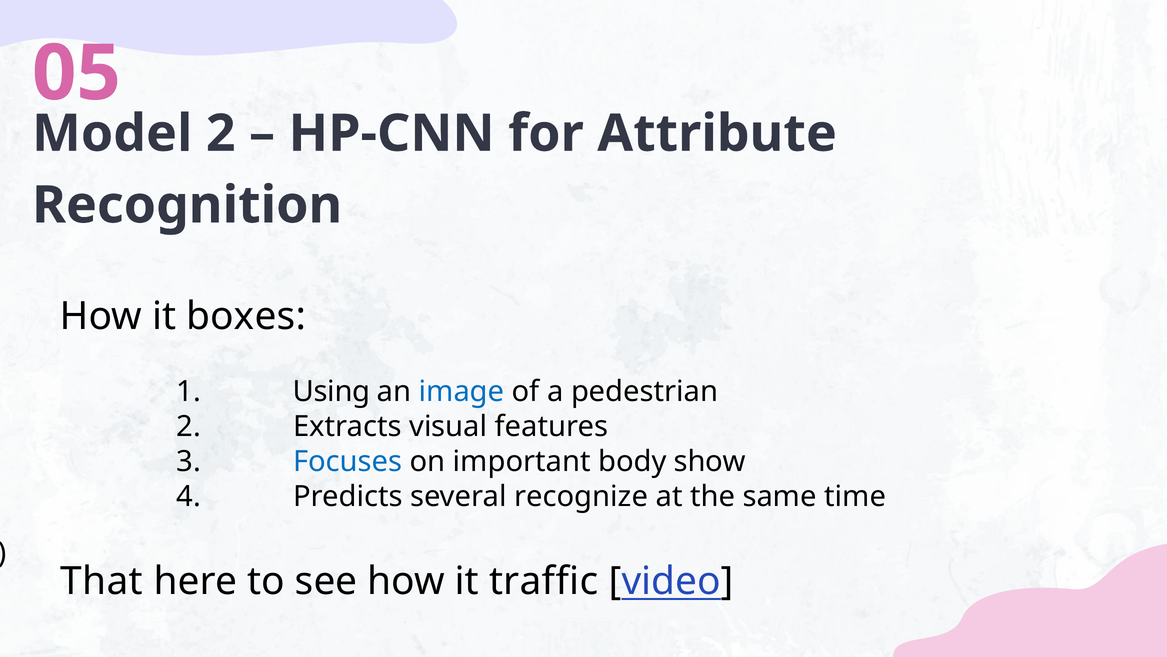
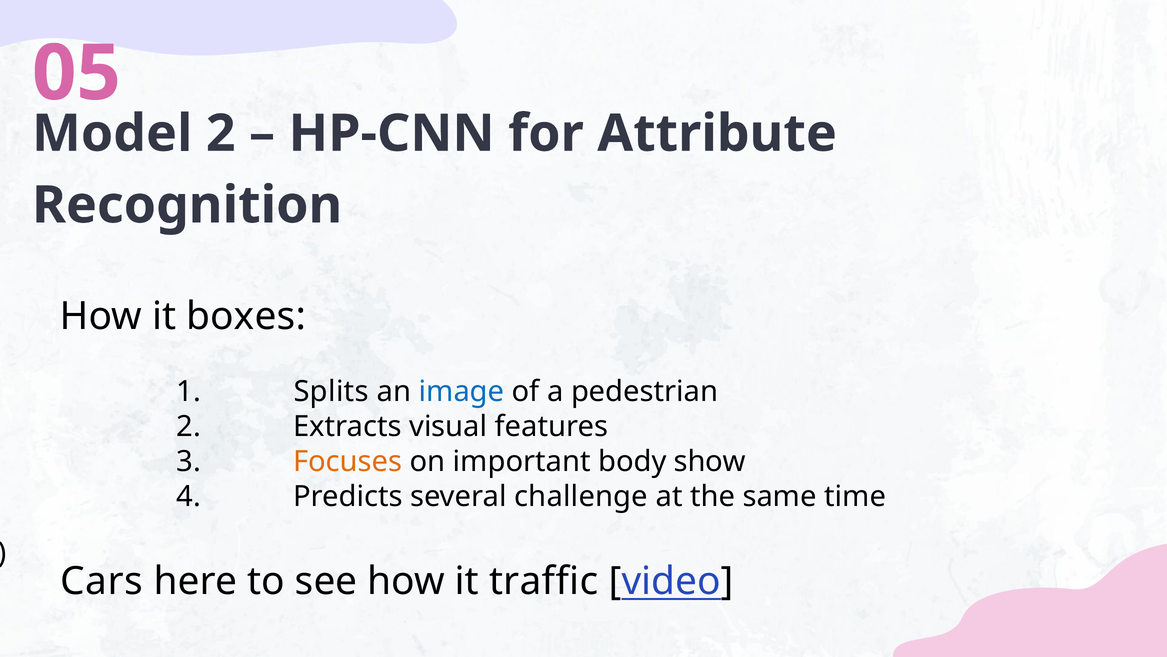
Using: Using -> Splits (331, 391)
Focuses colour: blue -> orange (348, 461)
recognize: recognize -> challenge (581, 496)
That: That -> Cars (102, 581)
